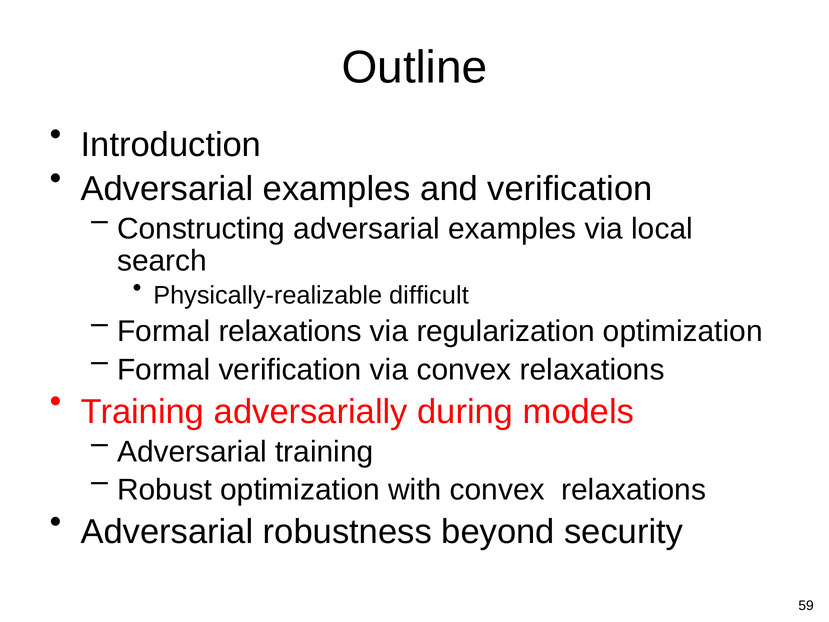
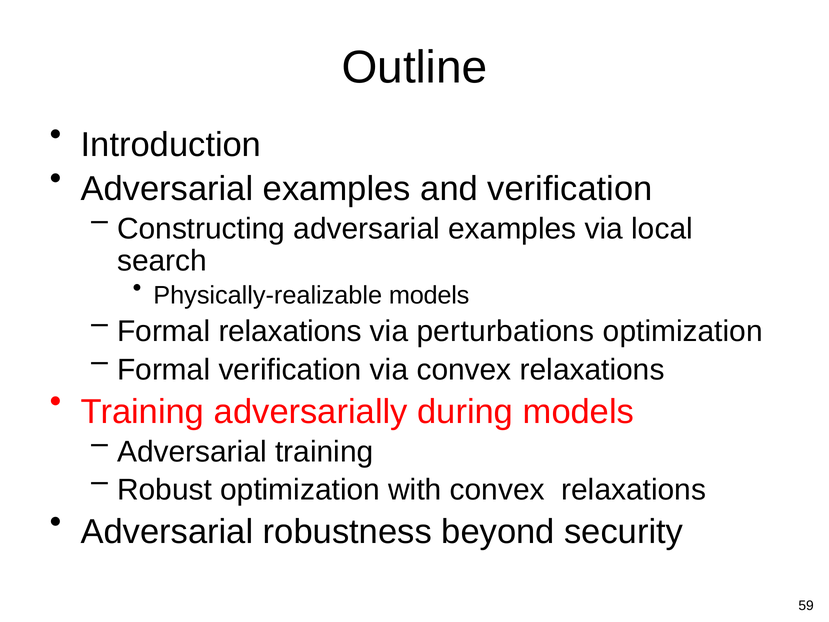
Physically-realizable difficult: difficult -> models (429, 295)
regularization: regularization -> perturbations (505, 331)
